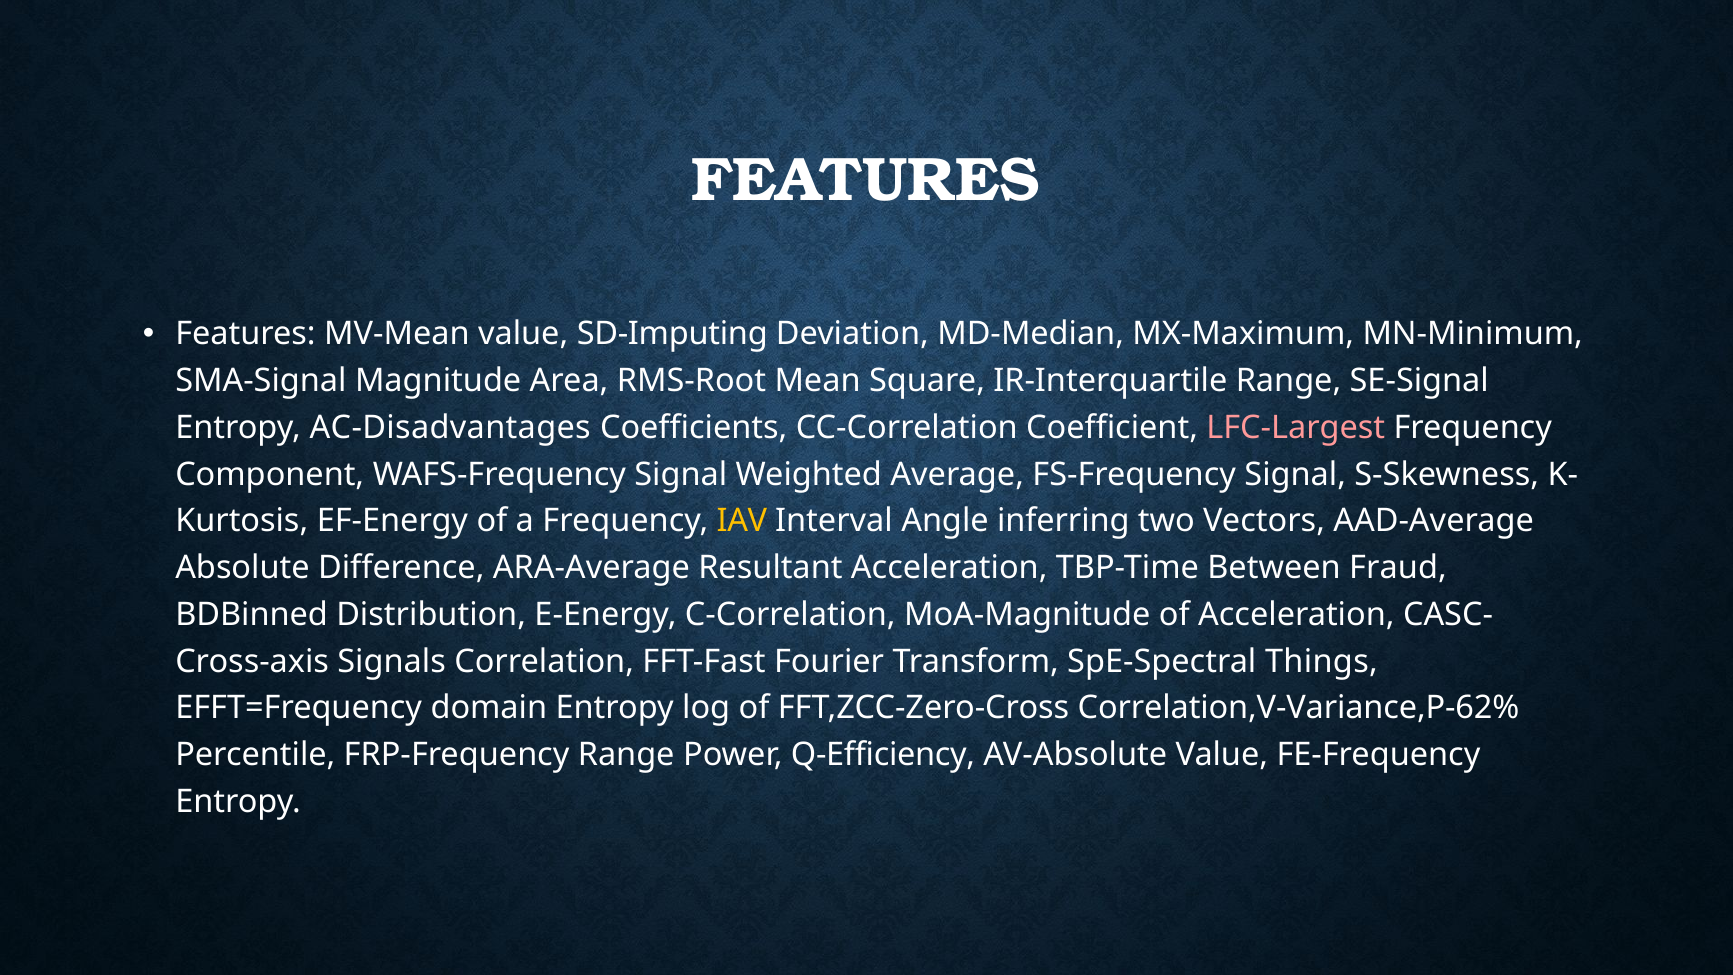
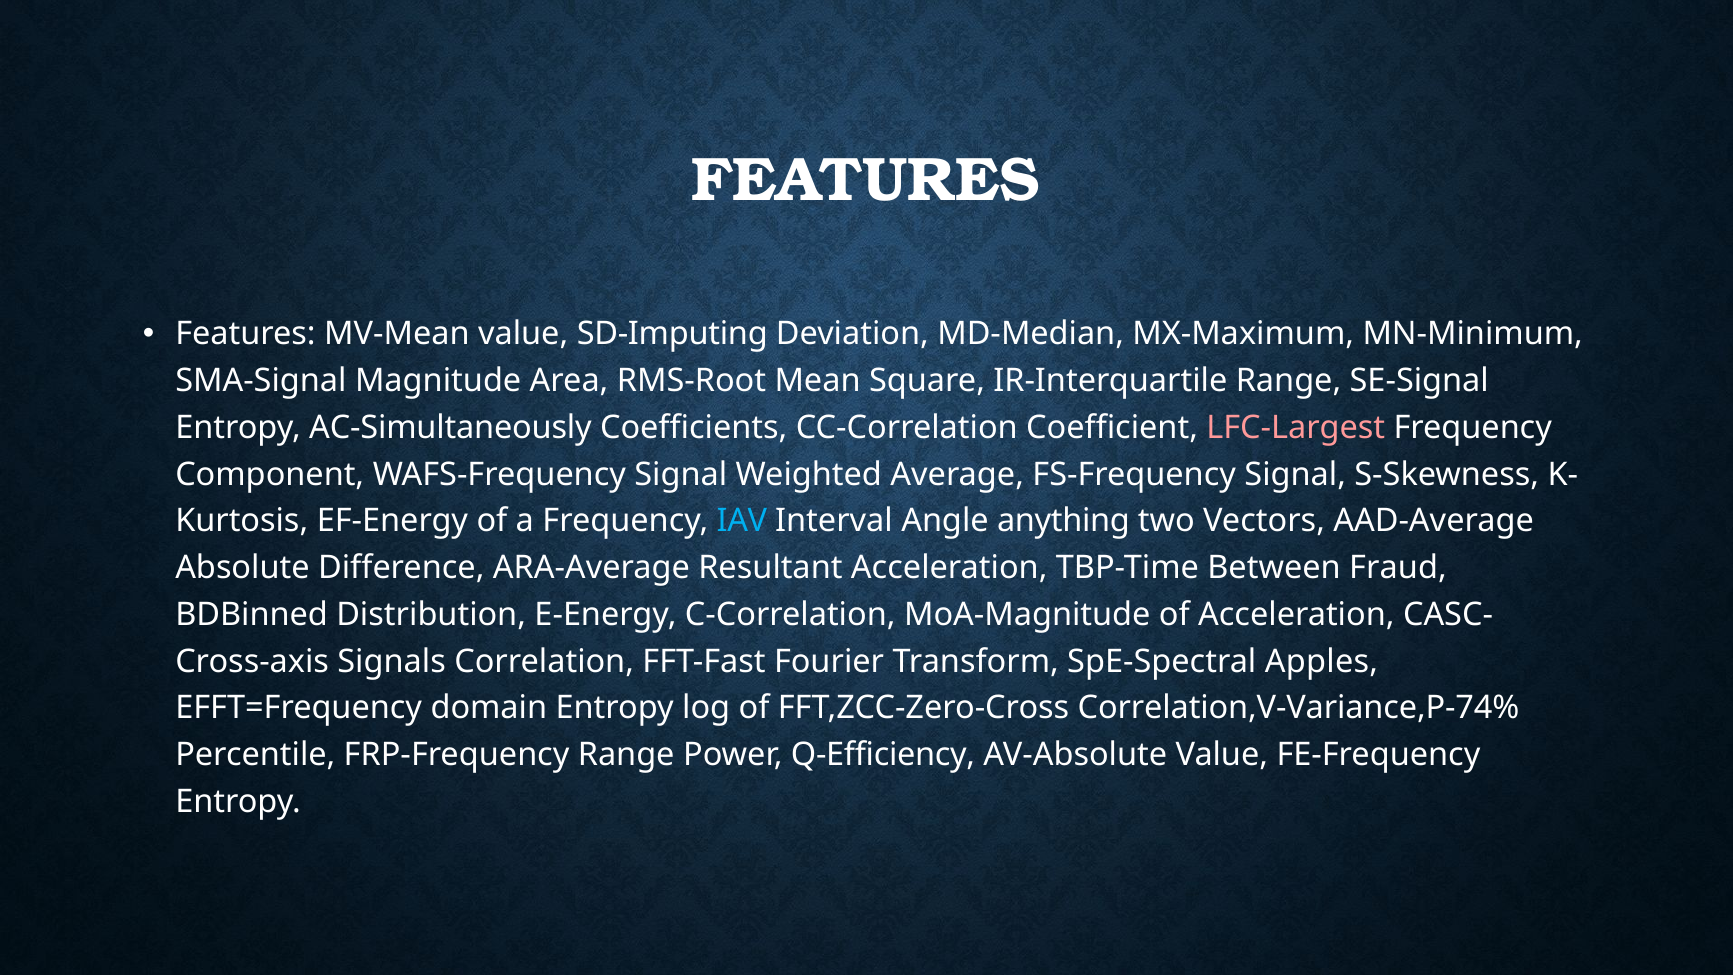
AC-Disadvantages: AC-Disadvantages -> AC-Simultaneously (450, 428)
IAV colour: yellow -> light blue (742, 521)
inferring: inferring -> anything (1063, 521)
Things: Things -> Apples (1322, 661)
Correlation,V-Variance,P-62%: Correlation,V-Variance,P-62% -> Correlation,V-Variance,P-74% (1299, 708)
